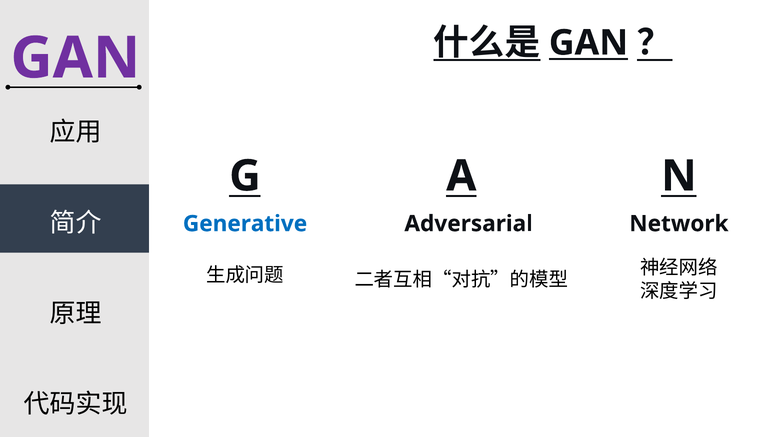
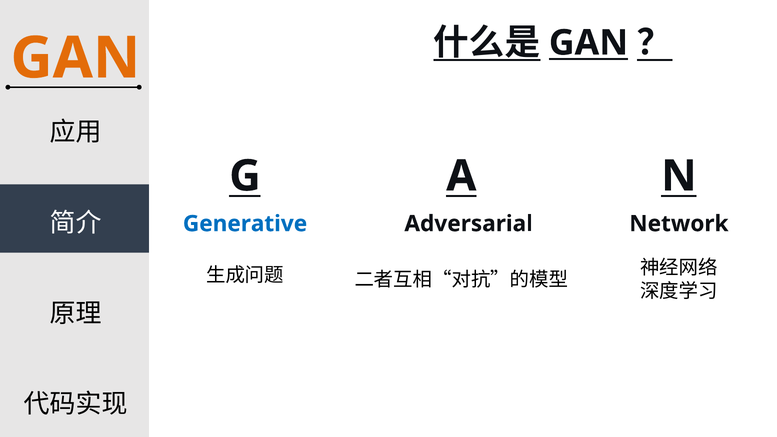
GAN colour: purple -> orange (75, 58)
